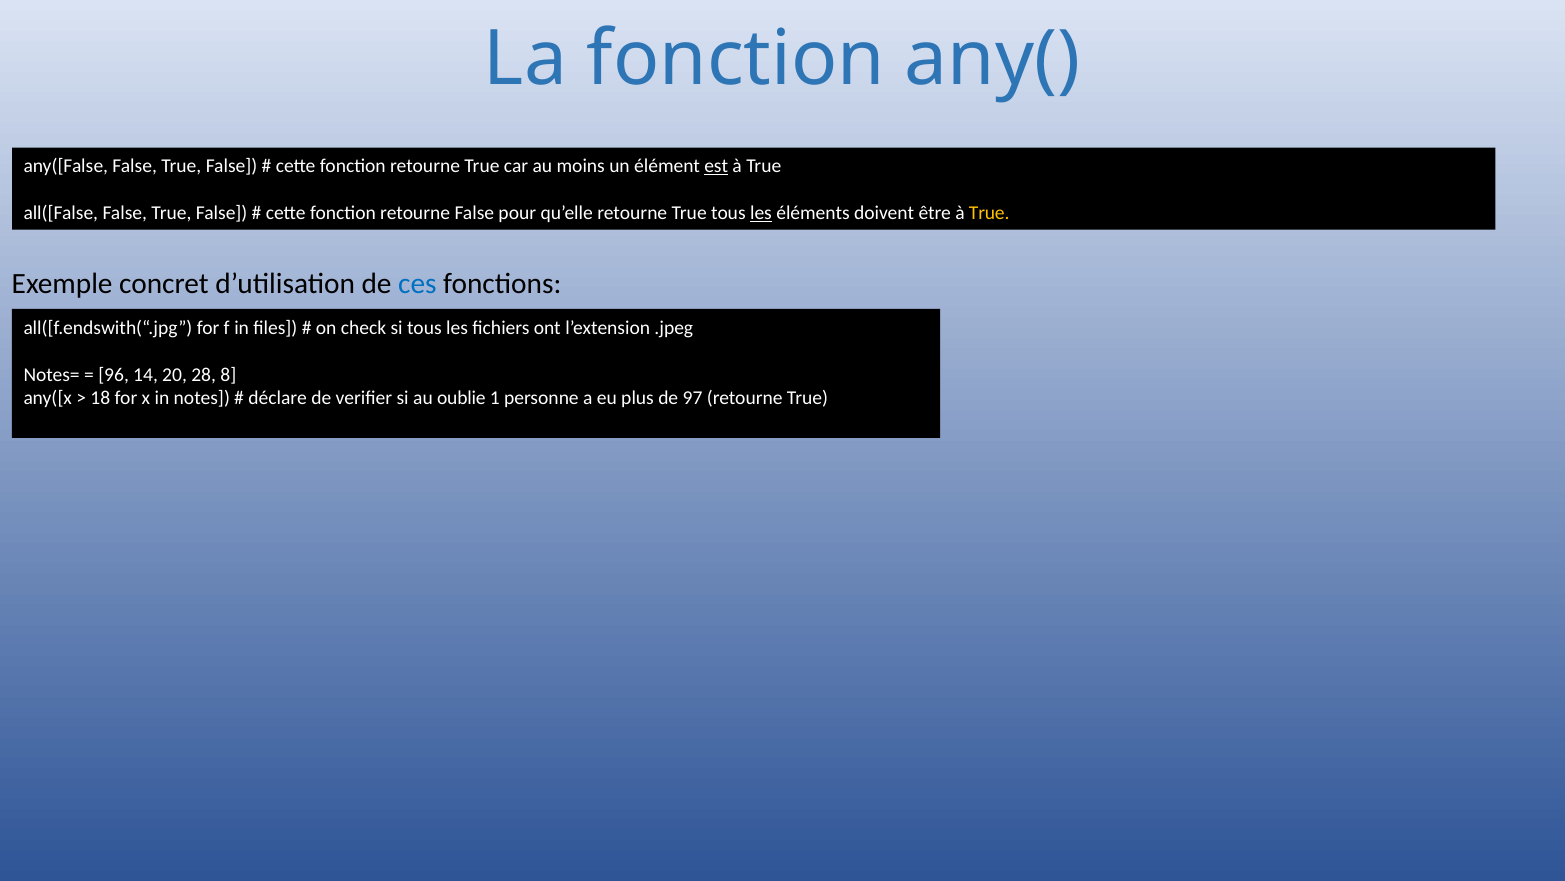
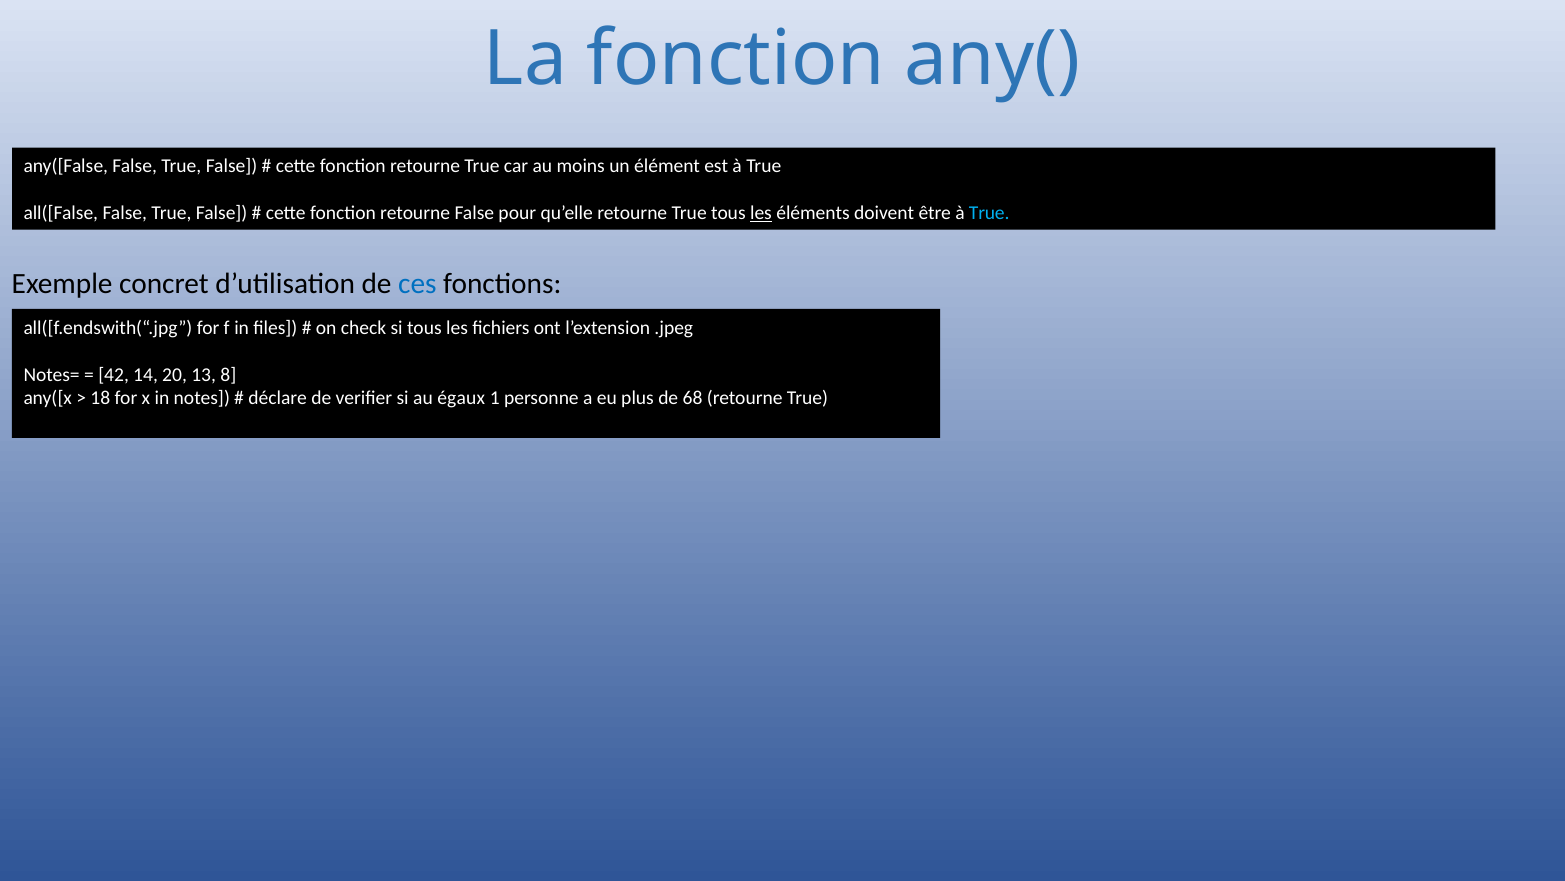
est underline: present -> none (716, 166)
True colour: yellow -> light blue (989, 213)
96: 96 -> 42 (114, 375)
28: 28 -> 13 (204, 375)
oublie: oublie -> égaux (461, 398)
97: 97 -> 68 (693, 398)
